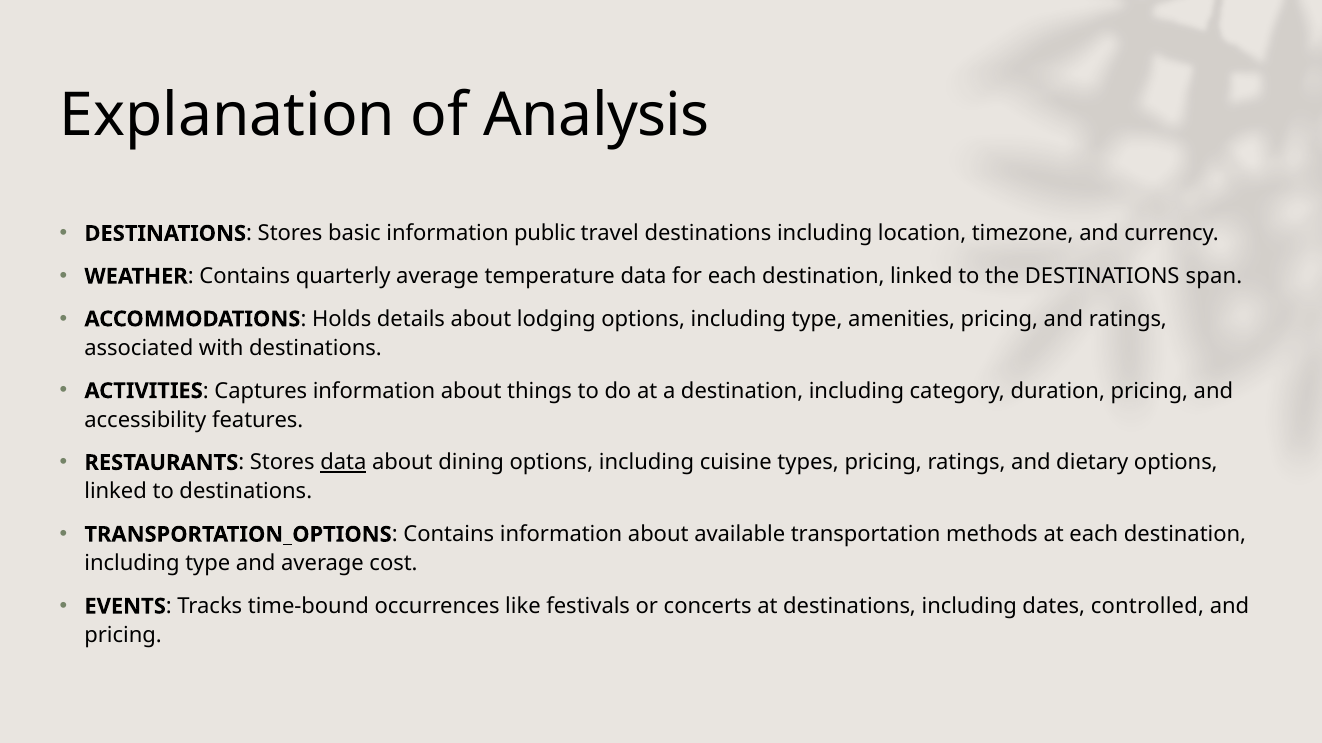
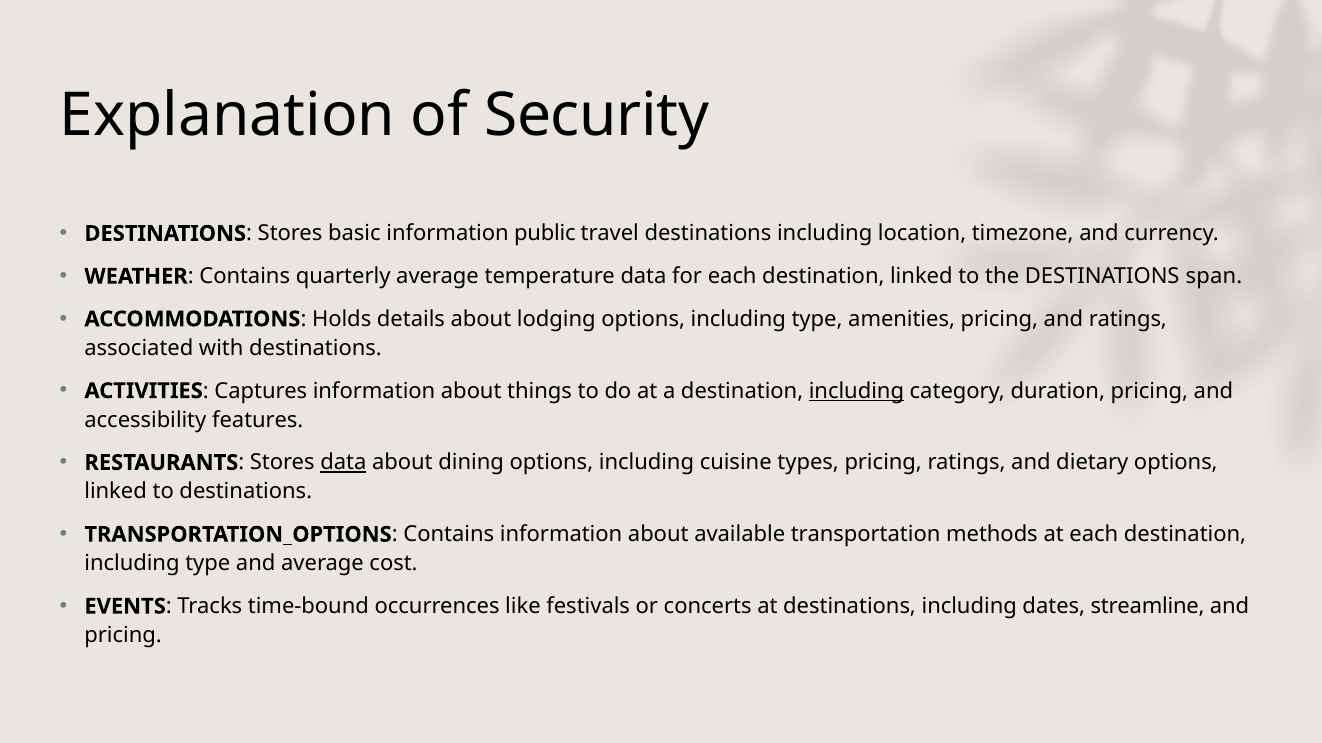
Analysis: Analysis -> Security (597, 116)
including underline: none -> present (856, 391)
controlled: controlled -> streamline (1148, 607)
